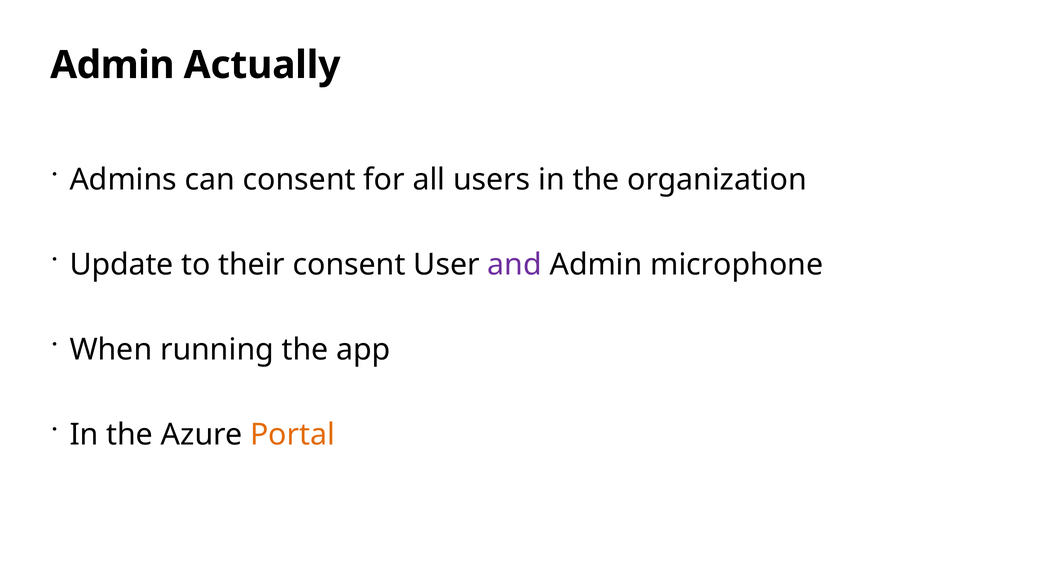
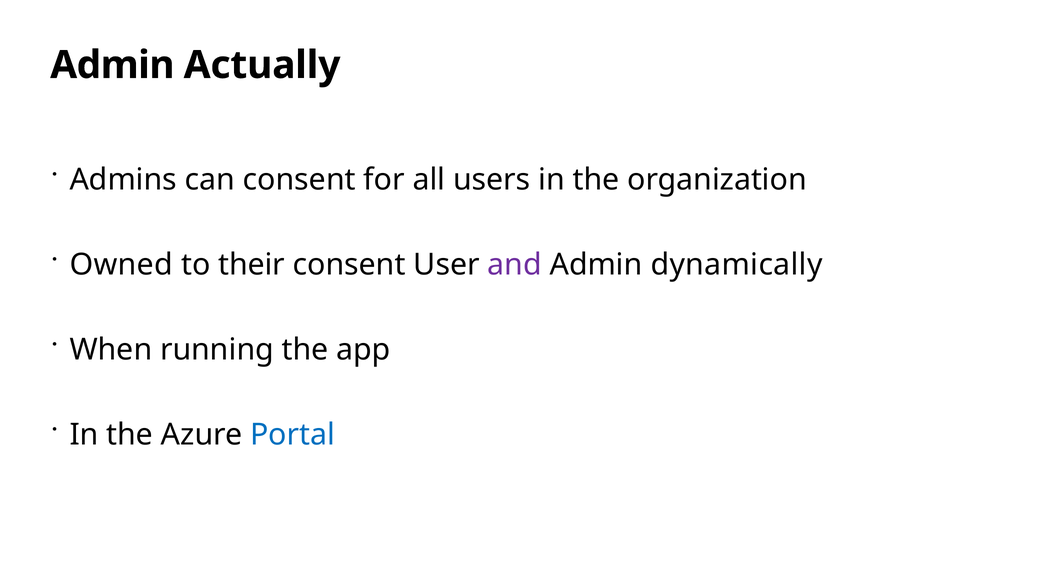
Update: Update -> Owned (121, 265)
microphone: microphone -> dynamically (737, 265)
Portal colour: orange -> blue (293, 435)
